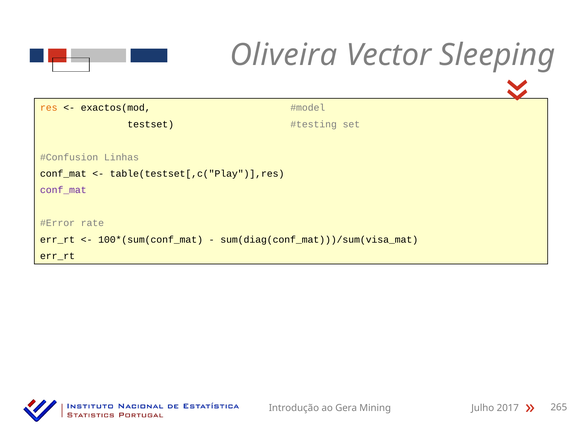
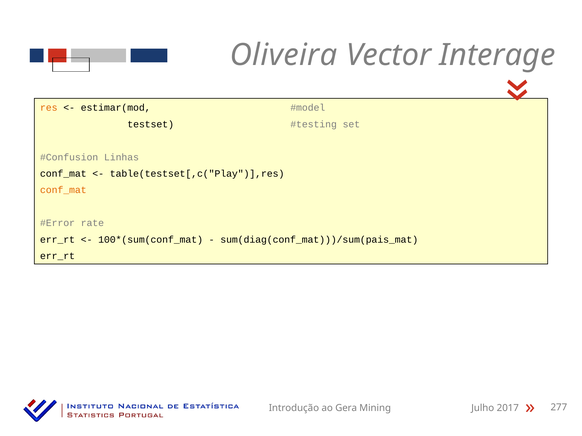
Sleeping: Sleeping -> Interage (497, 55)
exactos(mod: exactos(mod -> estimar(mod (116, 108)
conf_mat colour: purple -> orange (63, 190)
sum(diag(conf_mat)))/sum(visa_mat: sum(diag(conf_mat)))/sum(visa_mat -> sum(diag(conf_mat)))/sum(pais_mat (319, 240)
265: 265 -> 277 (559, 408)
